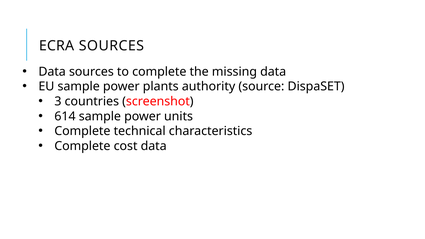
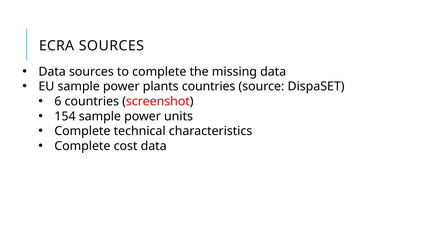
plants authority: authority -> countries (209, 87)
3: 3 -> 6 (58, 101)
614: 614 -> 154 (65, 116)
